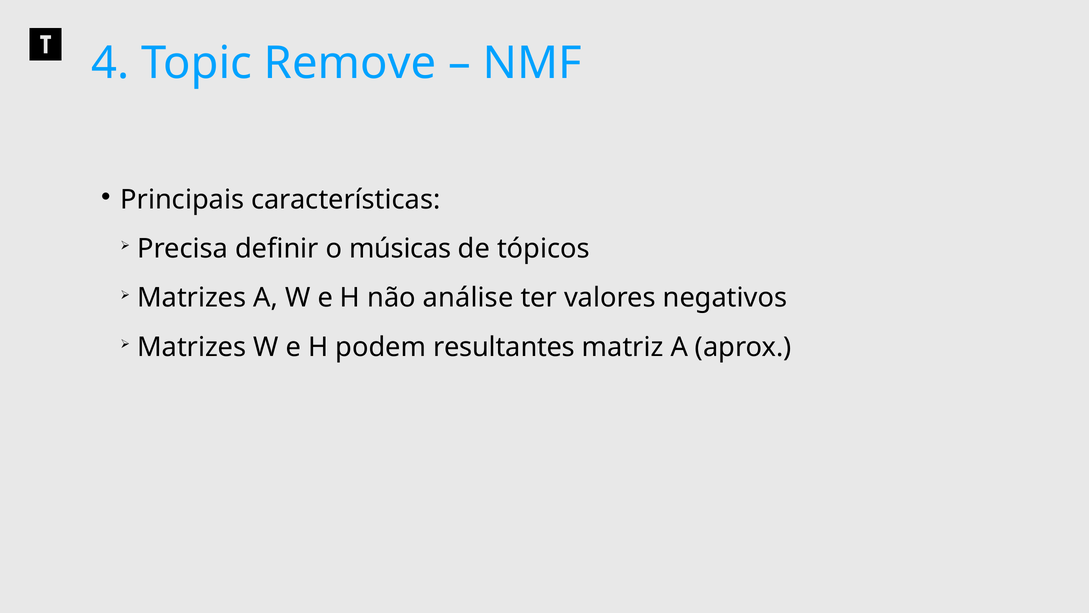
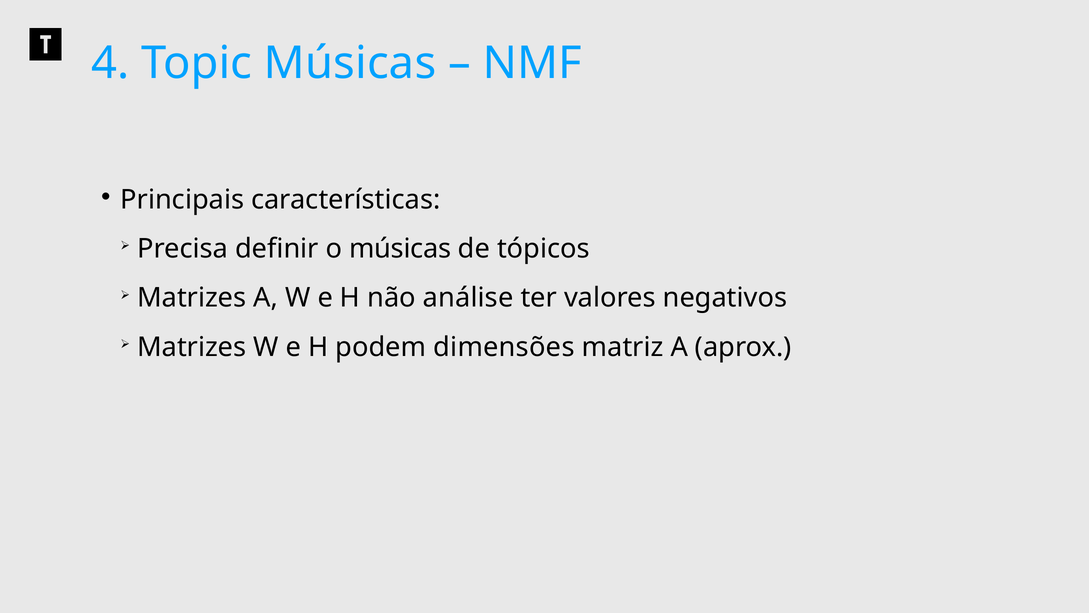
Topic Remove: Remove -> Músicas (350, 63)
resultantes: resultantes -> dimensões (504, 347)
